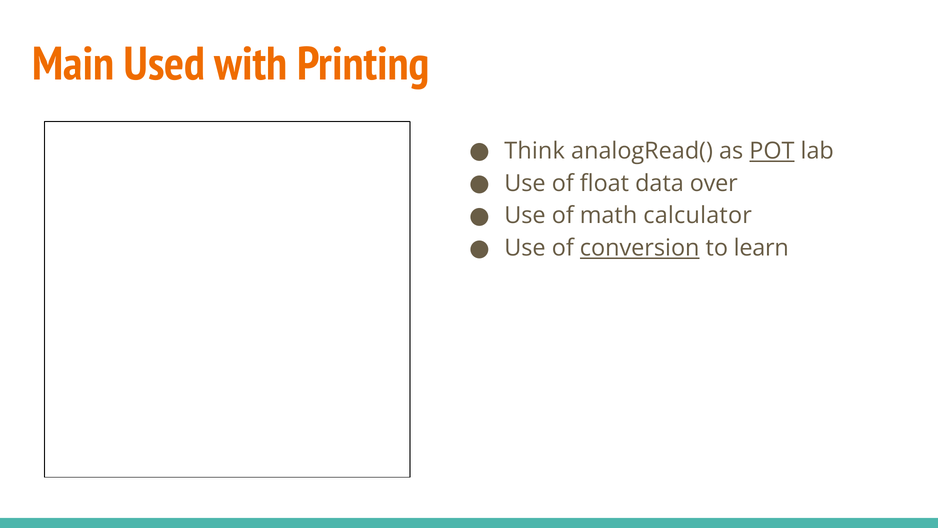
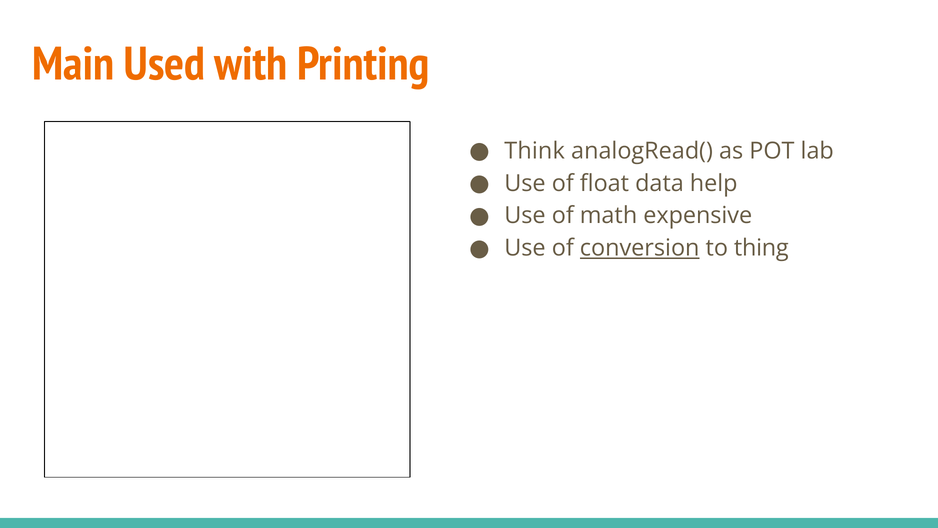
POT underline: present -> none (772, 151)
over: over -> help (714, 183)
calculator: calculator -> expensive (698, 216)
learn: learn -> thing (761, 248)
